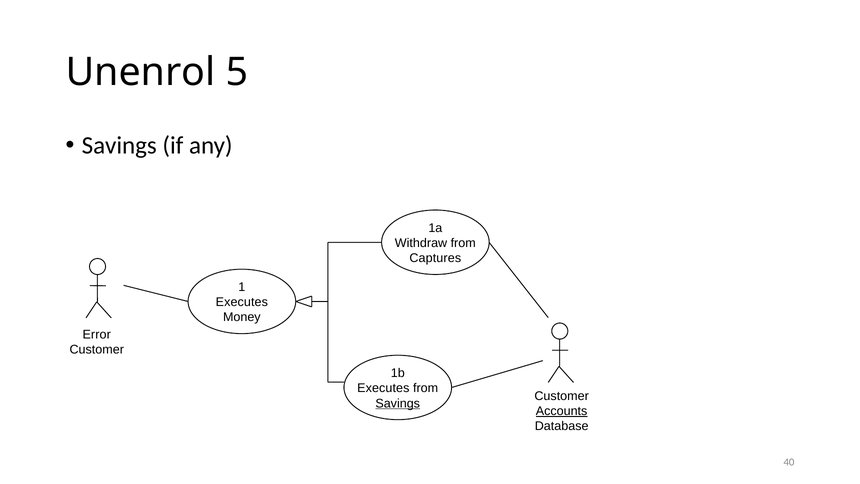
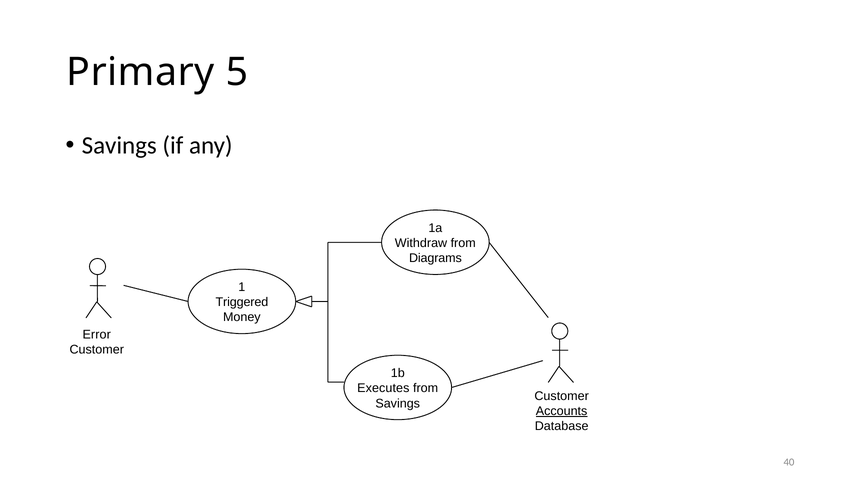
Unenrol: Unenrol -> Primary (140, 72)
Captures: Captures -> Diagrams (435, 258)
Executes: Executes -> Triggered (242, 302)
Savings underline: present -> none (398, 403)
